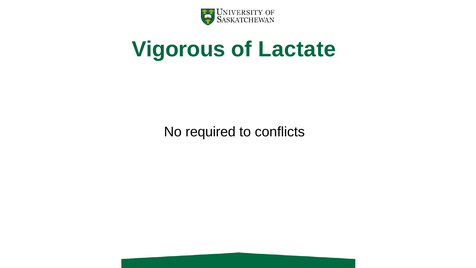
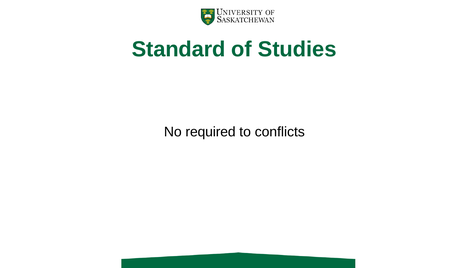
Vigorous: Vigorous -> Standard (179, 49)
Lactate: Lactate -> Studies (297, 49)
